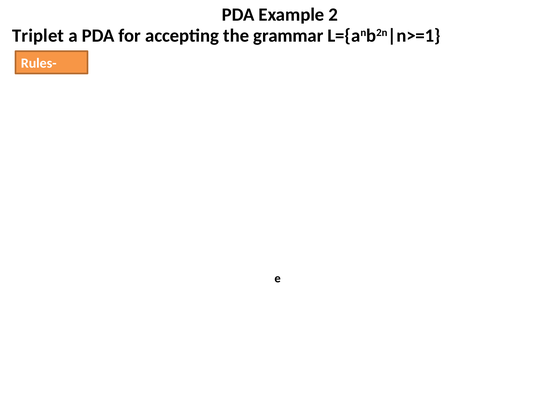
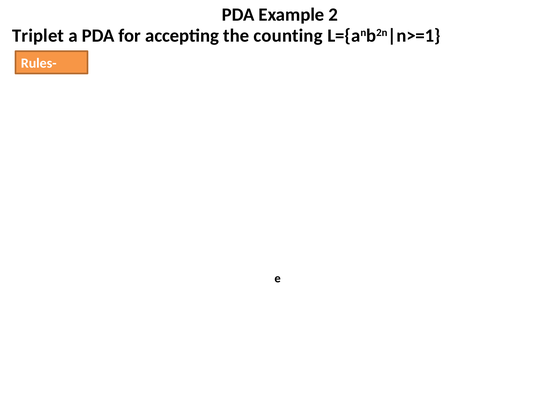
grammar: grammar -> counting (288, 36)
